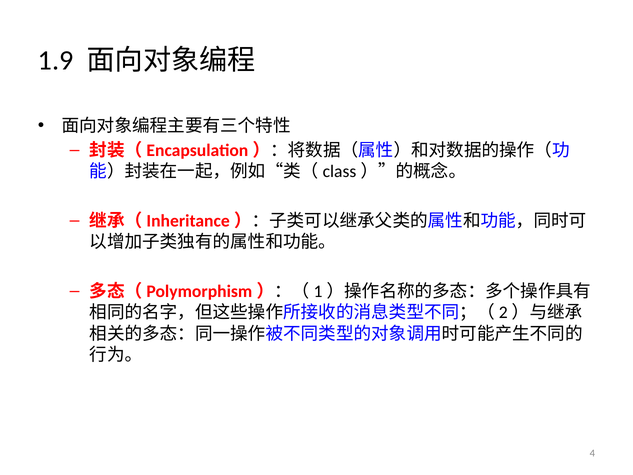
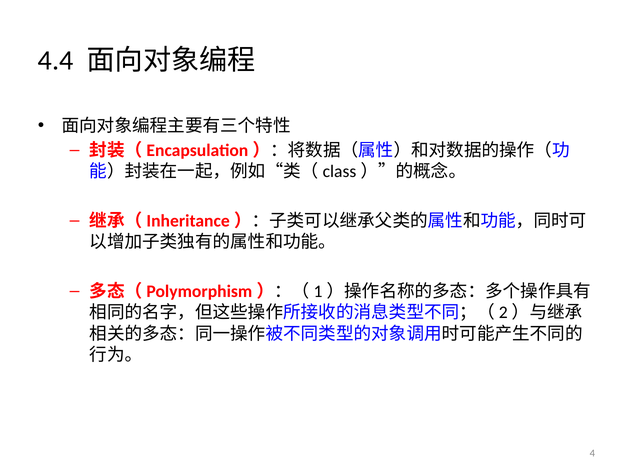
1.9: 1.9 -> 4.4 (56, 61)
